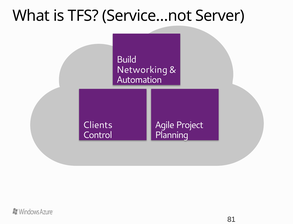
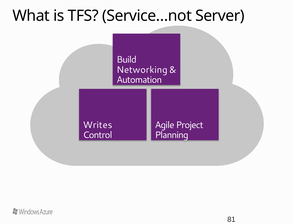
Clients: Clients -> Writes (98, 125)
